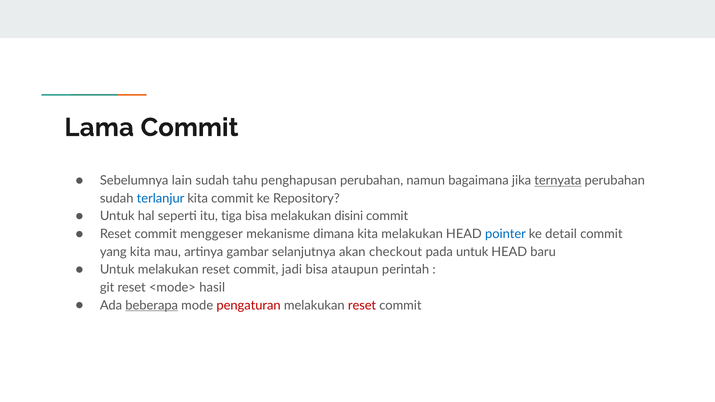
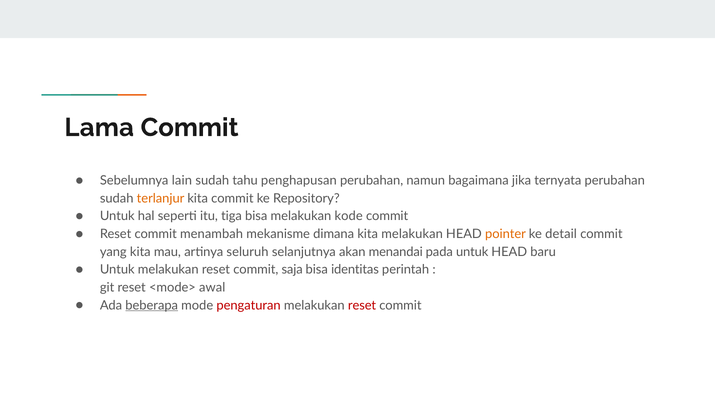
ternyata underline: present -> none (558, 181)
terlanjur colour: blue -> orange (161, 198)
disini: disini -> kode (349, 216)
menggeser: menggeser -> menambah (212, 234)
pointer colour: blue -> orange (506, 234)
gambar: gambar -> seluruh (248, 252)
checkout: checkout -> menandai (396, 252)
jadi: jadi -> saja (292, 270)
ataupun: ataupun -> identitas (355, 270)
hasil: hasil -> awal (212, 288)
